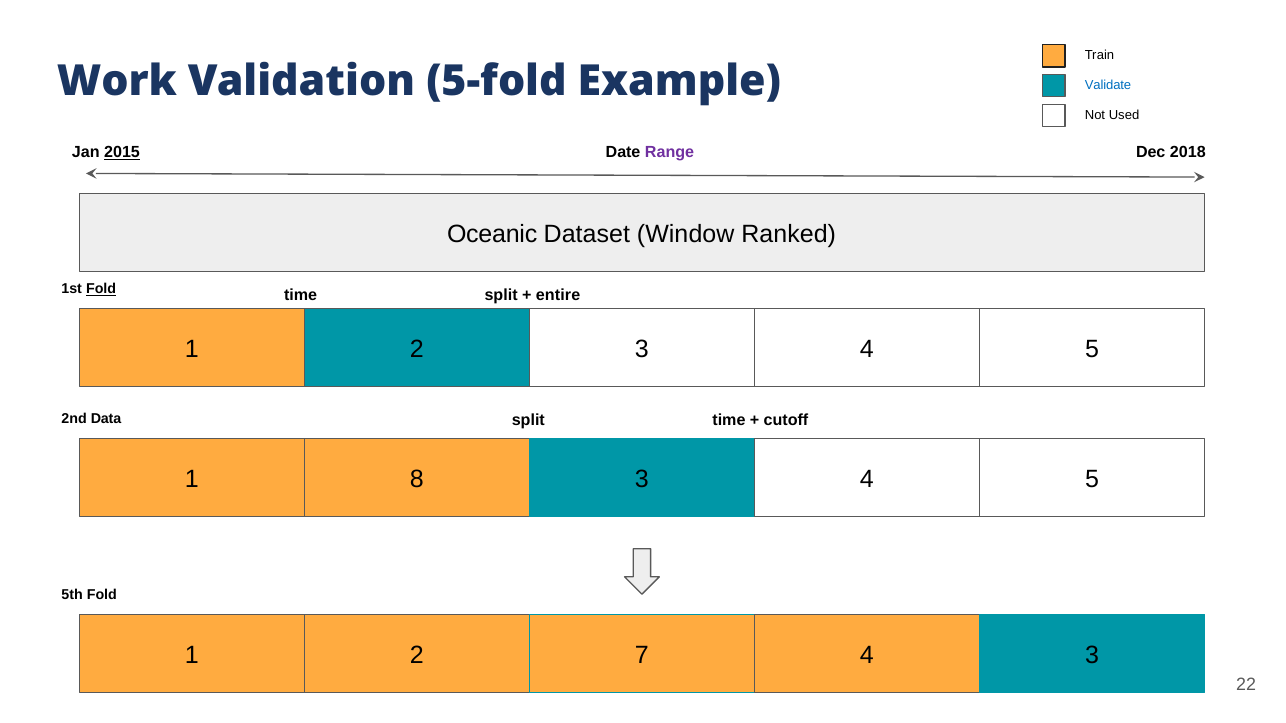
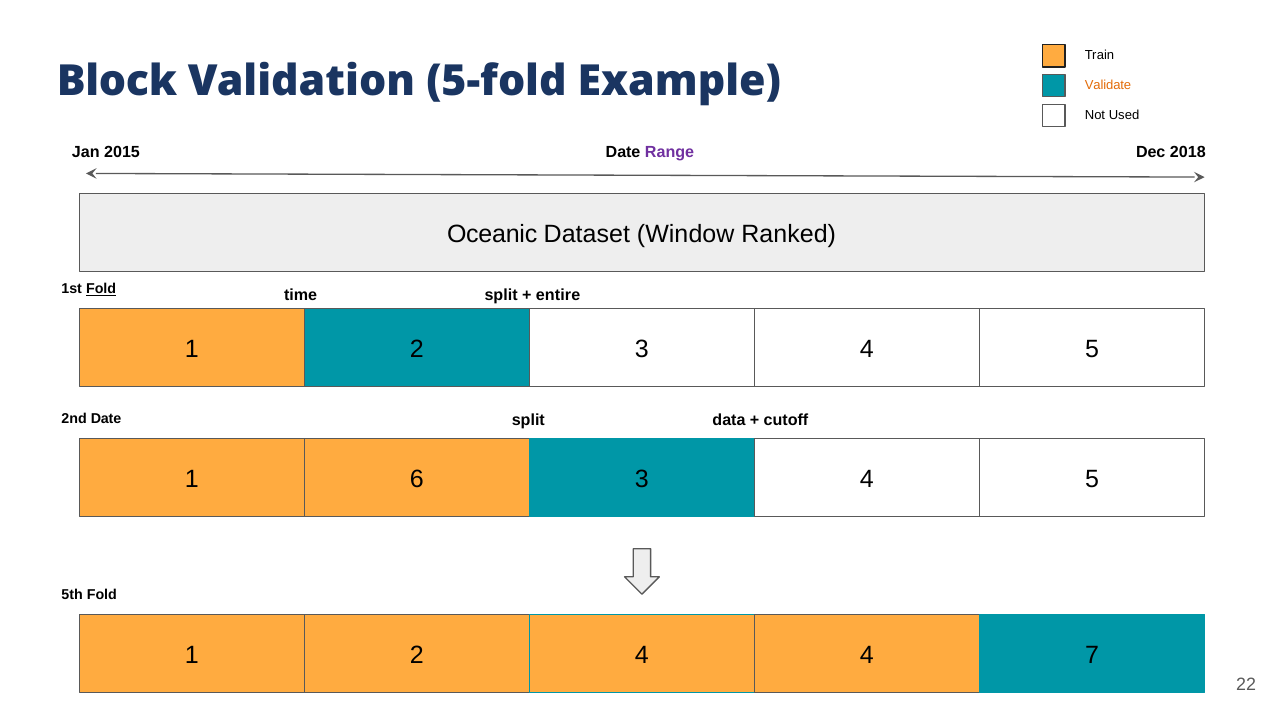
Work: Work -> Block (117, 82)
Validate colour: blue -> orange (1108, 85)
2015 underline: present -> none (122, 152)
2nd Data: Data -> Date (106, 419)
split time: time -> data (729, 421)
8: 8 -> 6 (417, 480)
2 7: 7 -> 4 (642, 656)
4 3: 3 -> 7 (1092, 656)
